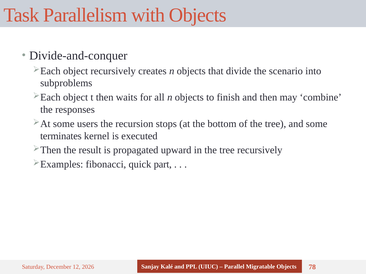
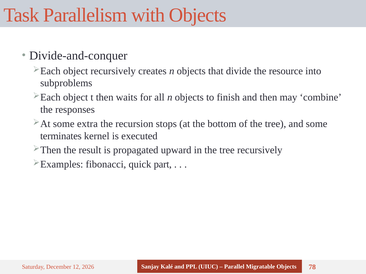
scenario: scenario -> resource (286, 71)
users: users -> extra (87, 124)
